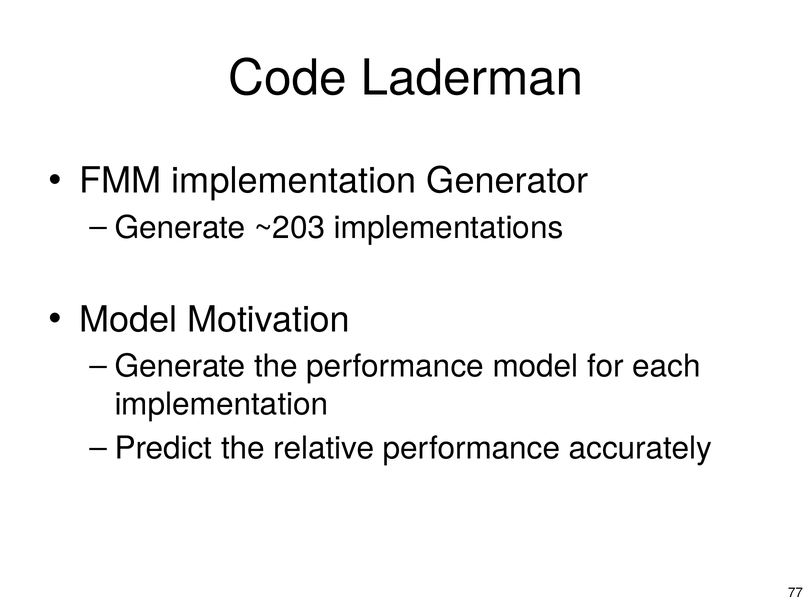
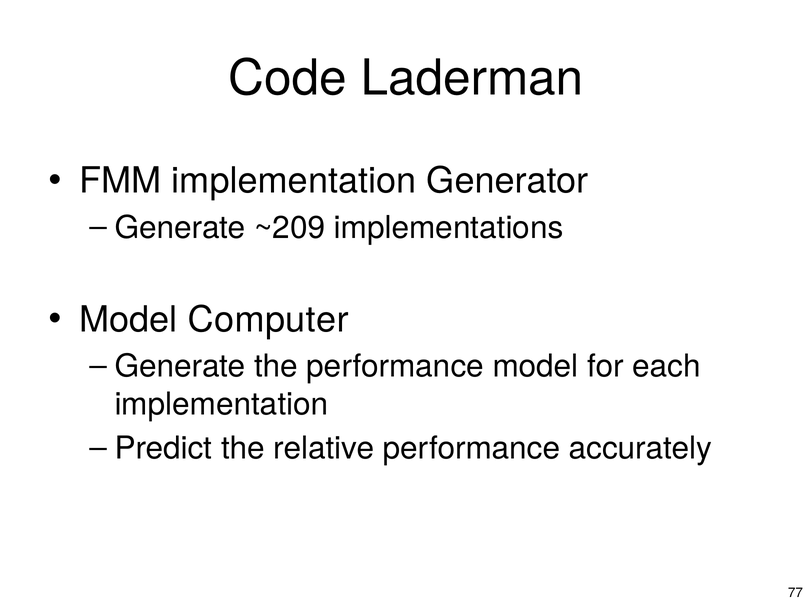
~203: ~203 -> ~209 (290, 228)
Motivation: Motivation -> Computer (268, 320)
